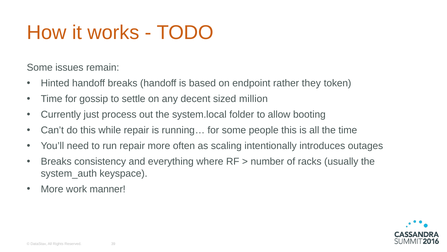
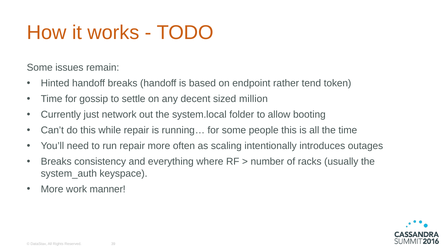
they: they -> tend (311, 83)
process: process -> network (119, 114)
